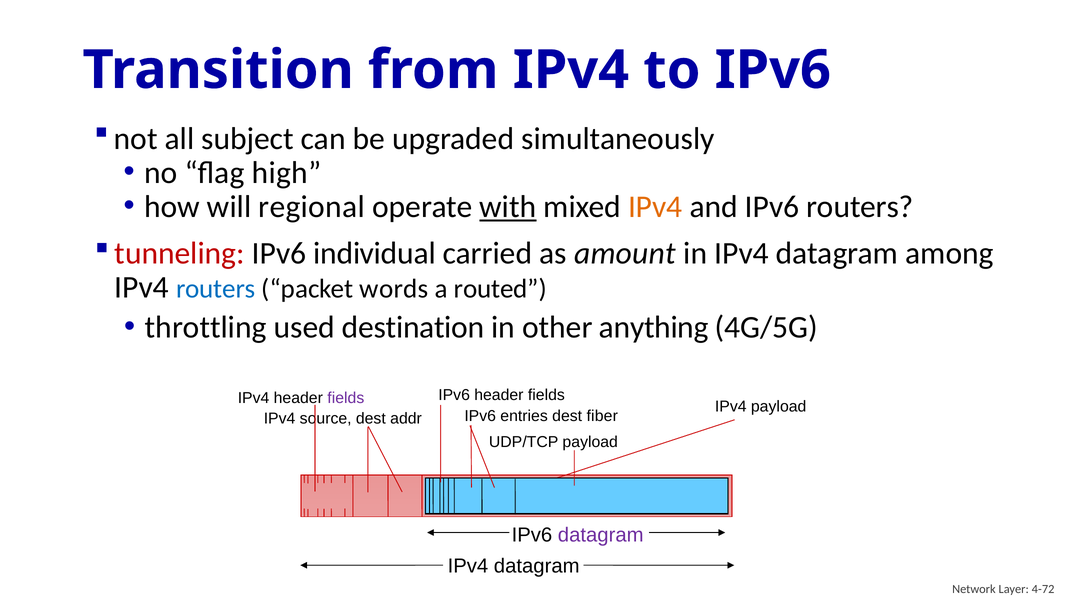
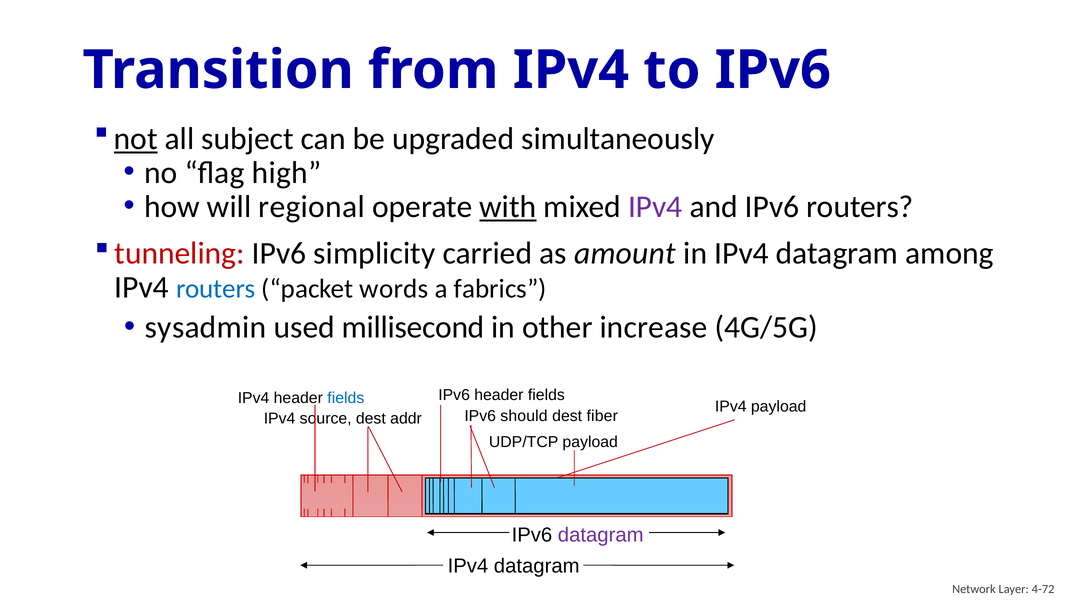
not underline: none -> present (136, 139)
IPv4 colour: orange -> purple (655, 207)
individual: individual -> simplicity (374, 253)
routed: routed -> fabrics (500, 289)
throttling: throttling -> sysadmin (206, 327)
destination: destination -> millisecond (413, 327)
anything: anything -> increase (654, 327)
fields colour: purple -> blue (346, 398)
entries: entries -> should (524, 416)
